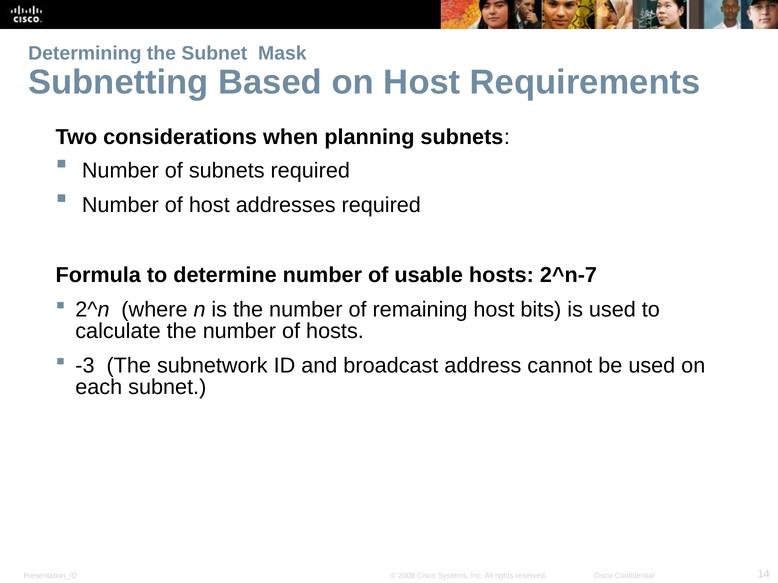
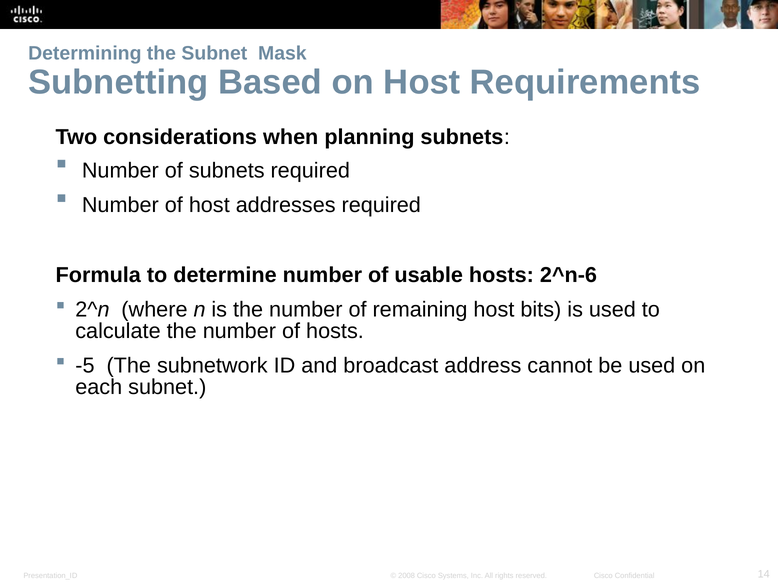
2^n-7: 2^n-7 -> 2^n-6 (568, 275)
-3: -3 -> -5 (85, 366)
